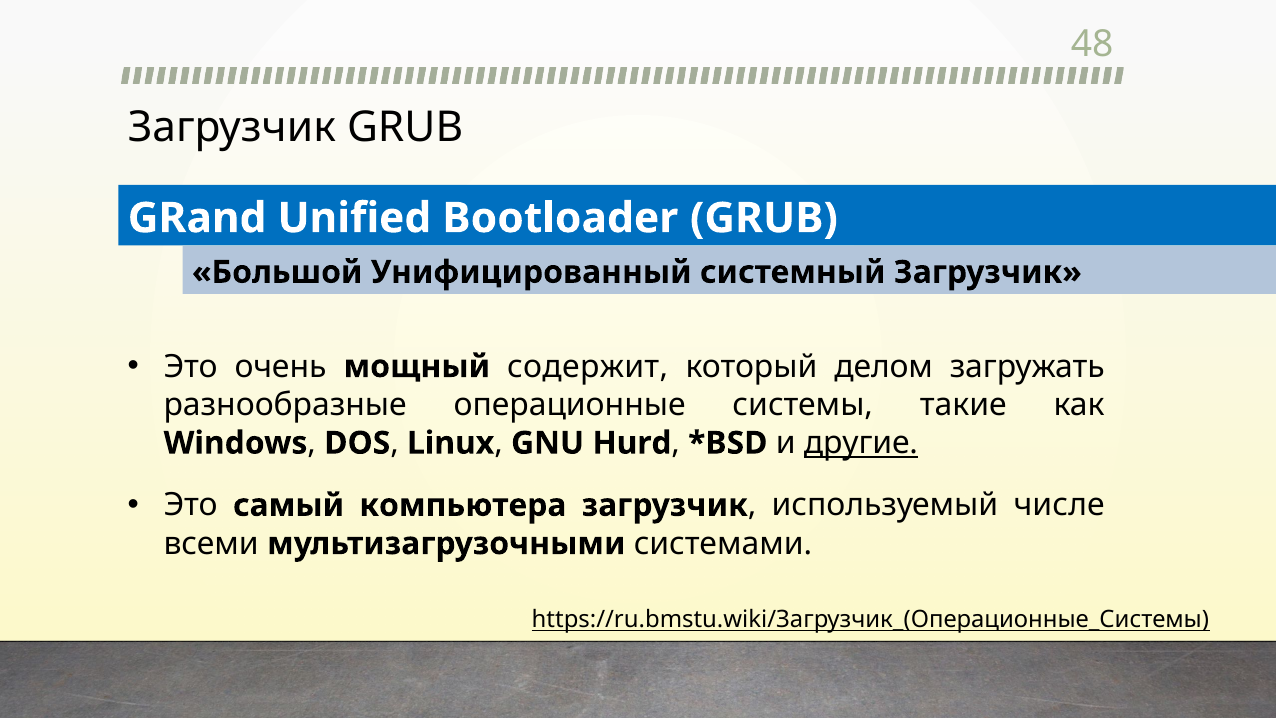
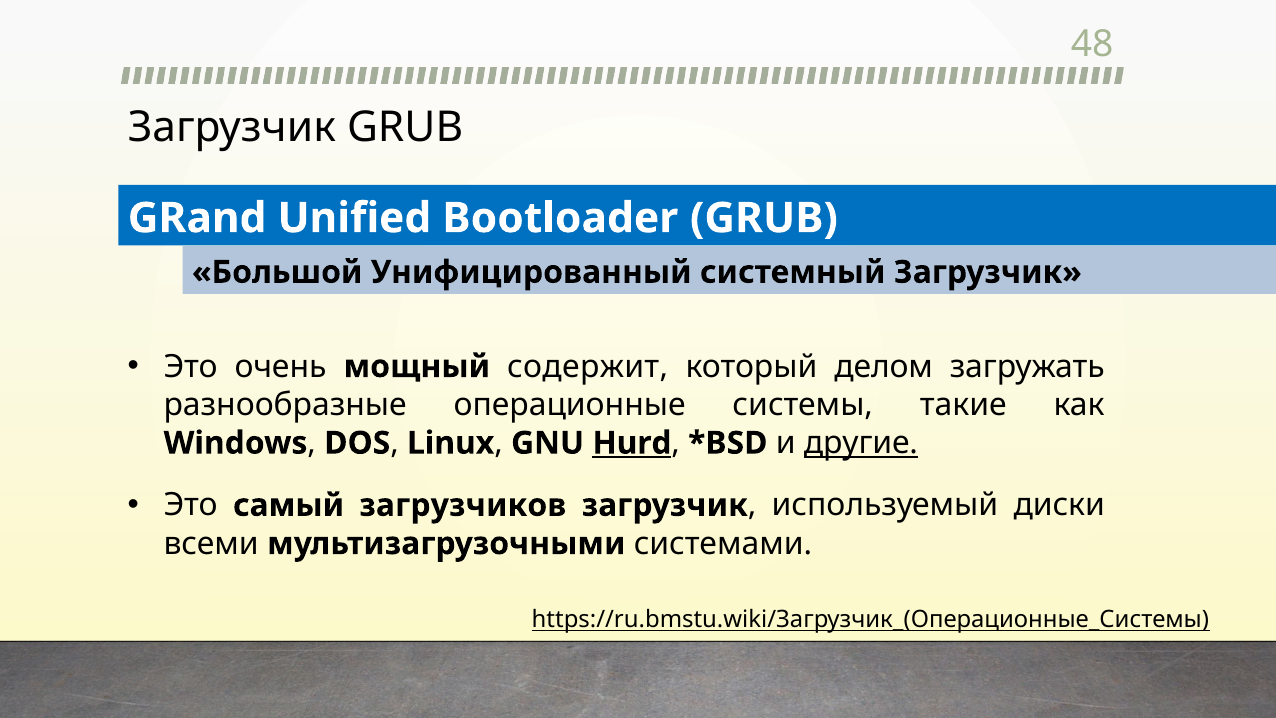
Hurd underline: none -> present (632, 443)
компьютера: компьютера -> загрузчиков (463, 505)
числе: числе -> диски (1059, 505)
